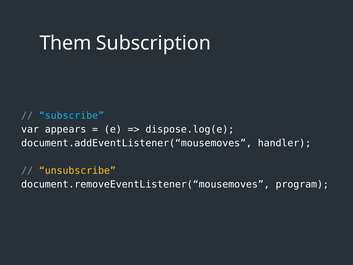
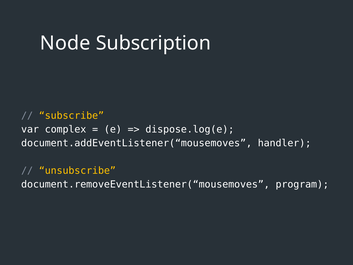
Them: Them -> Node (65, 43)
subscribe colour: light blue -> yellow (71, 115)
appears: appears -> complex (66, 129)
